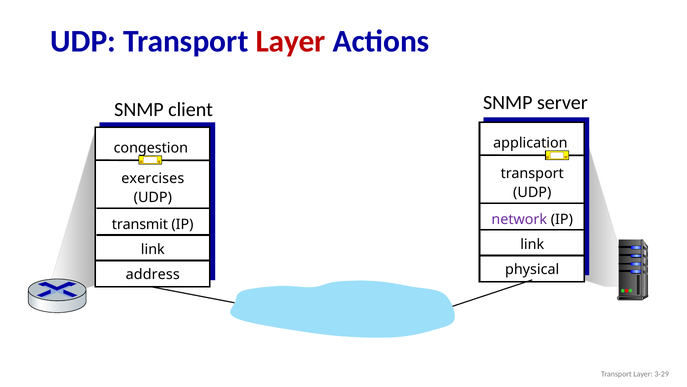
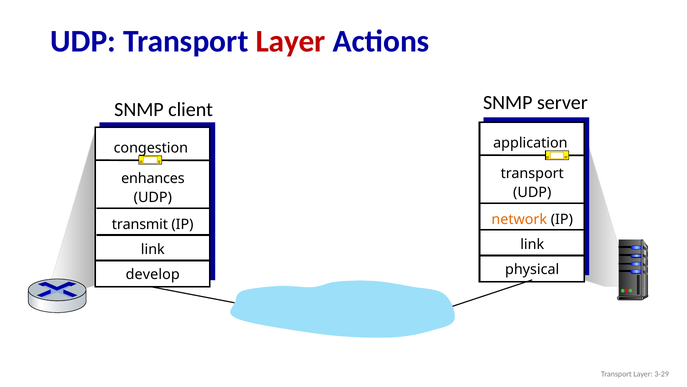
exercises: exercises -> enhances (153, 178)
network colour: purple -> orange (519, 219)
address: address -> develop (153, 274)
